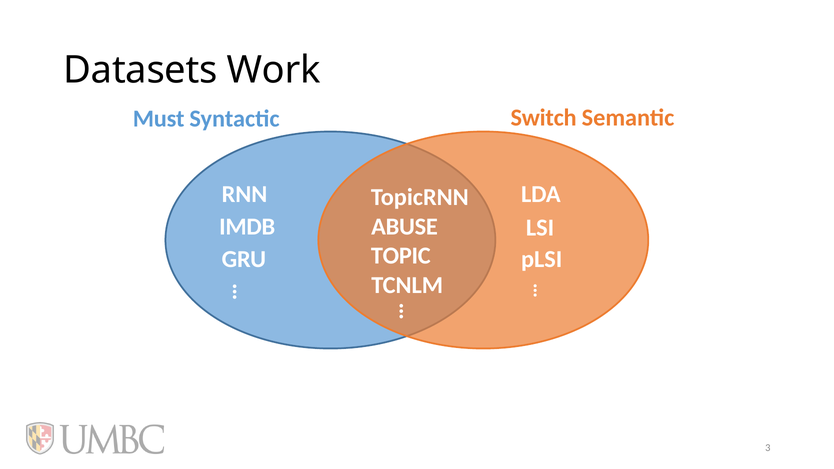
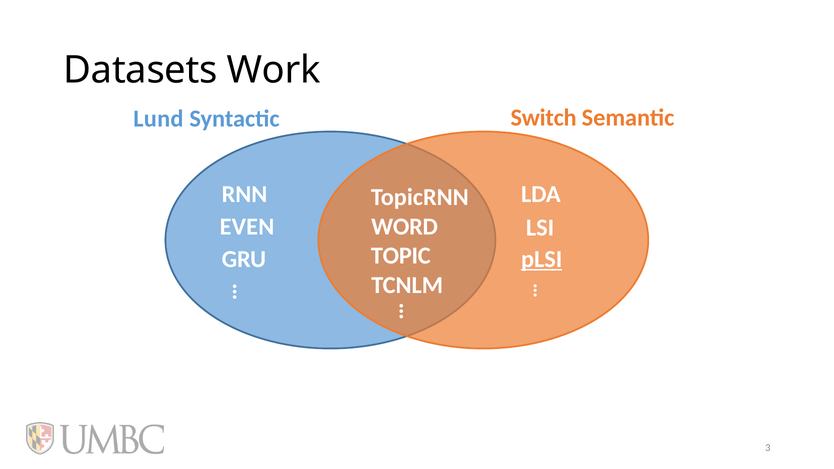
Must: Must -> Lund (158, 119)
ABUSE: ABUSE -> WORD (405, 227)
IMDB: IMDB -> EVEN (247, 227)
pLSI underline: none -> present (542, 259)
